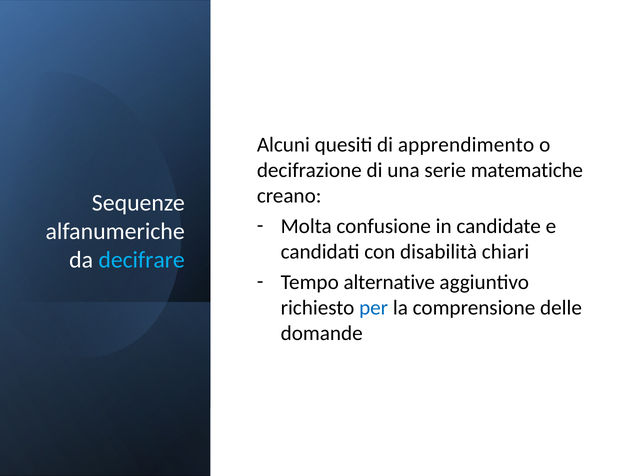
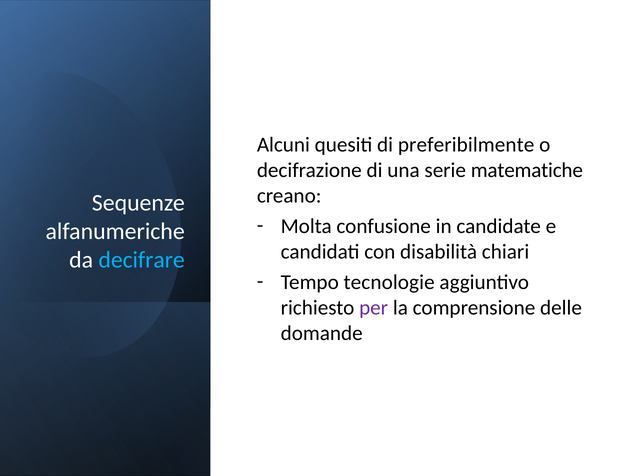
apprendimento: apprendimento -> preferibilmente (466, 145)
alternative: alternative -> tecnologie (389, 283)
per colour: blue -> purple (374, 308)
